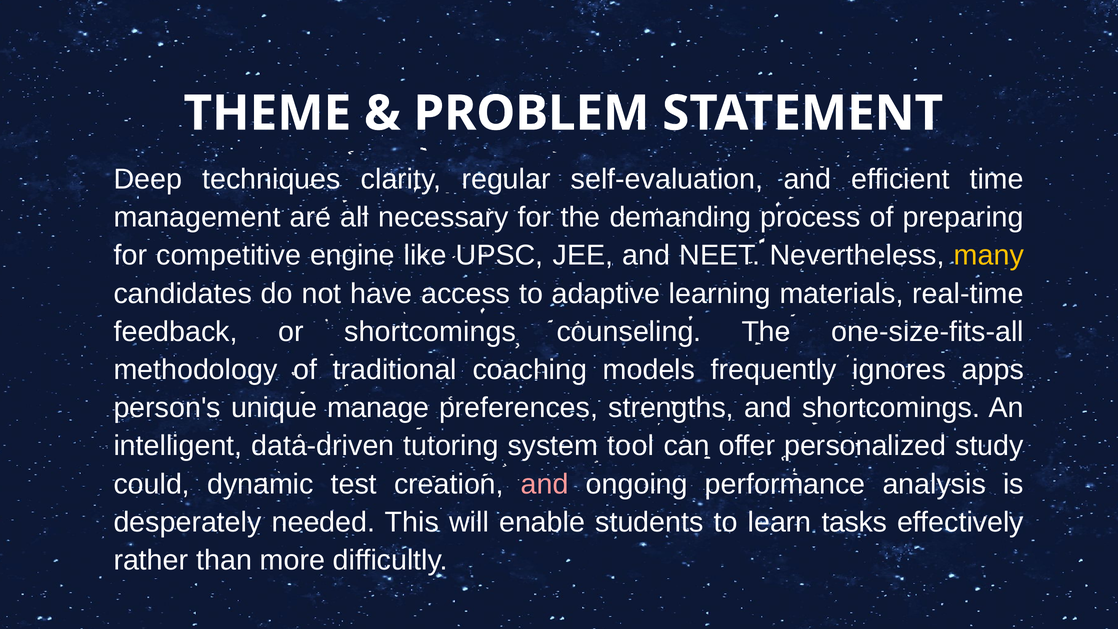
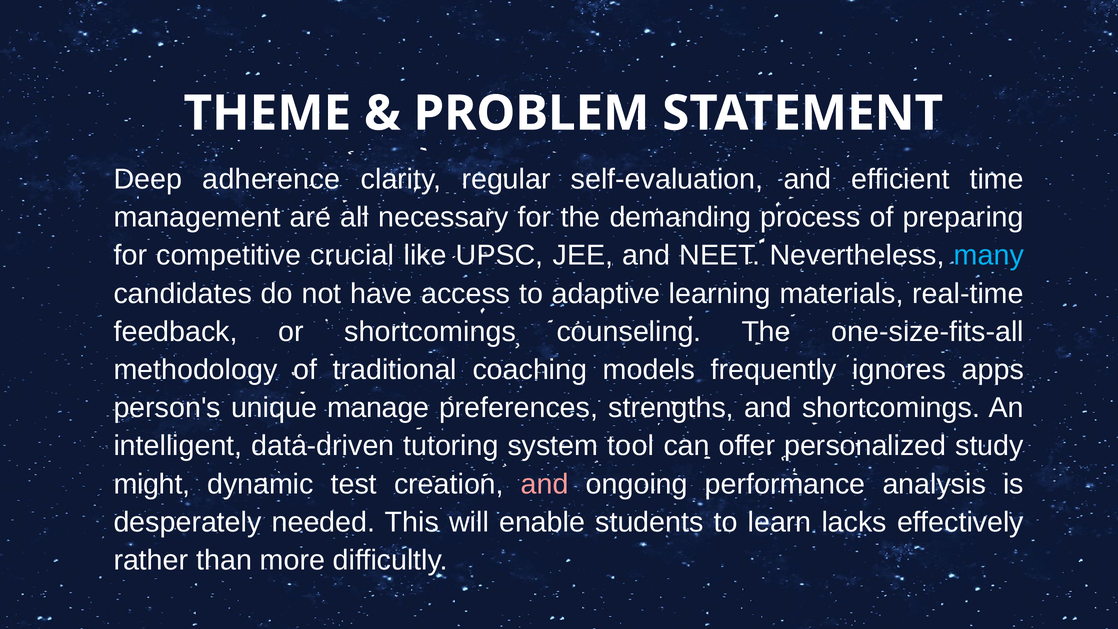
techniques: techniques -> adherence (271, 179)
engine: engine -> crucial (352, 255)
many colour: yellow -> light blue (989, 255)
could: could -> might (152, 484)
tasks: tasks -> lacks (854, 522)
